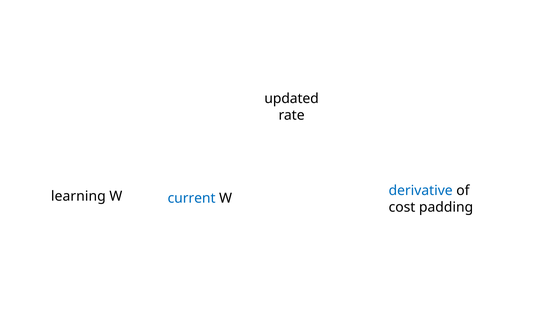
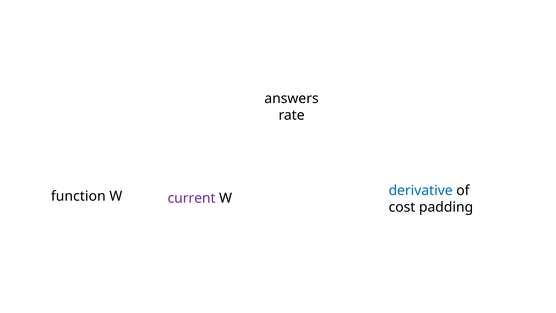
updated: updated -> answers (292, 98)
learning: learning -> function (78, 196)
current colour: blue -> purple (192, 198)
